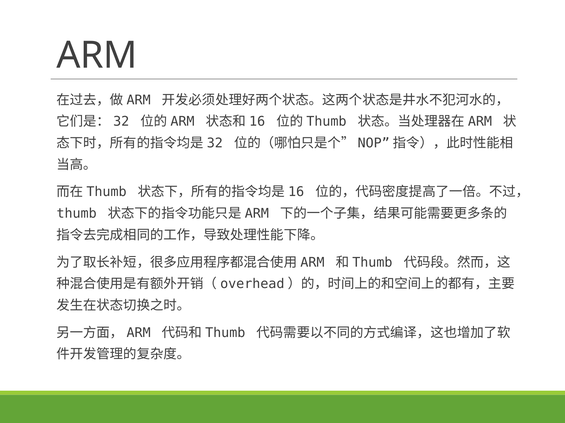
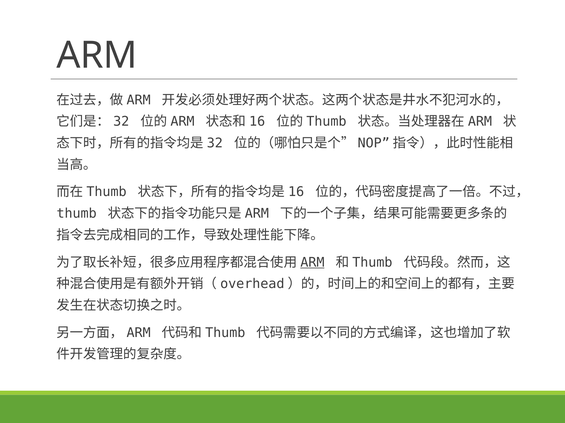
ARM underline: none -> present (312, 263)
